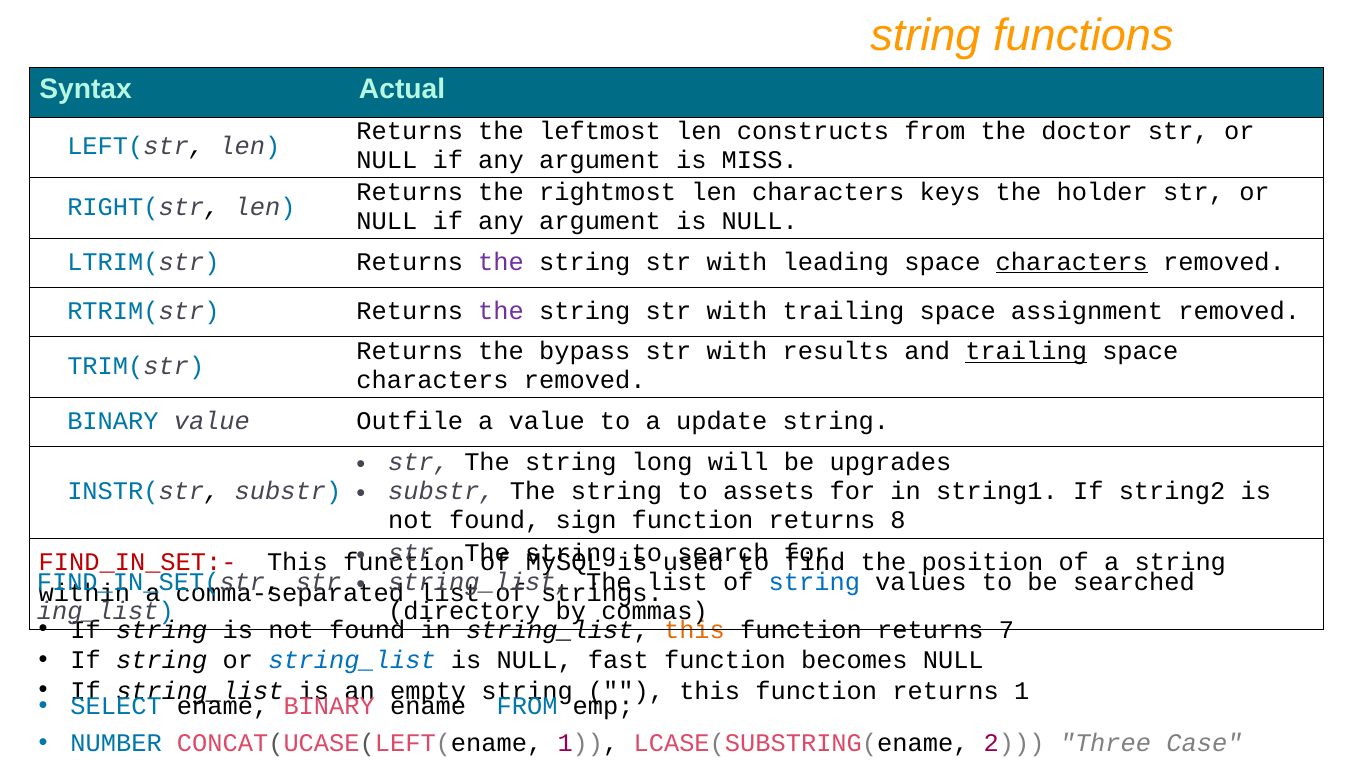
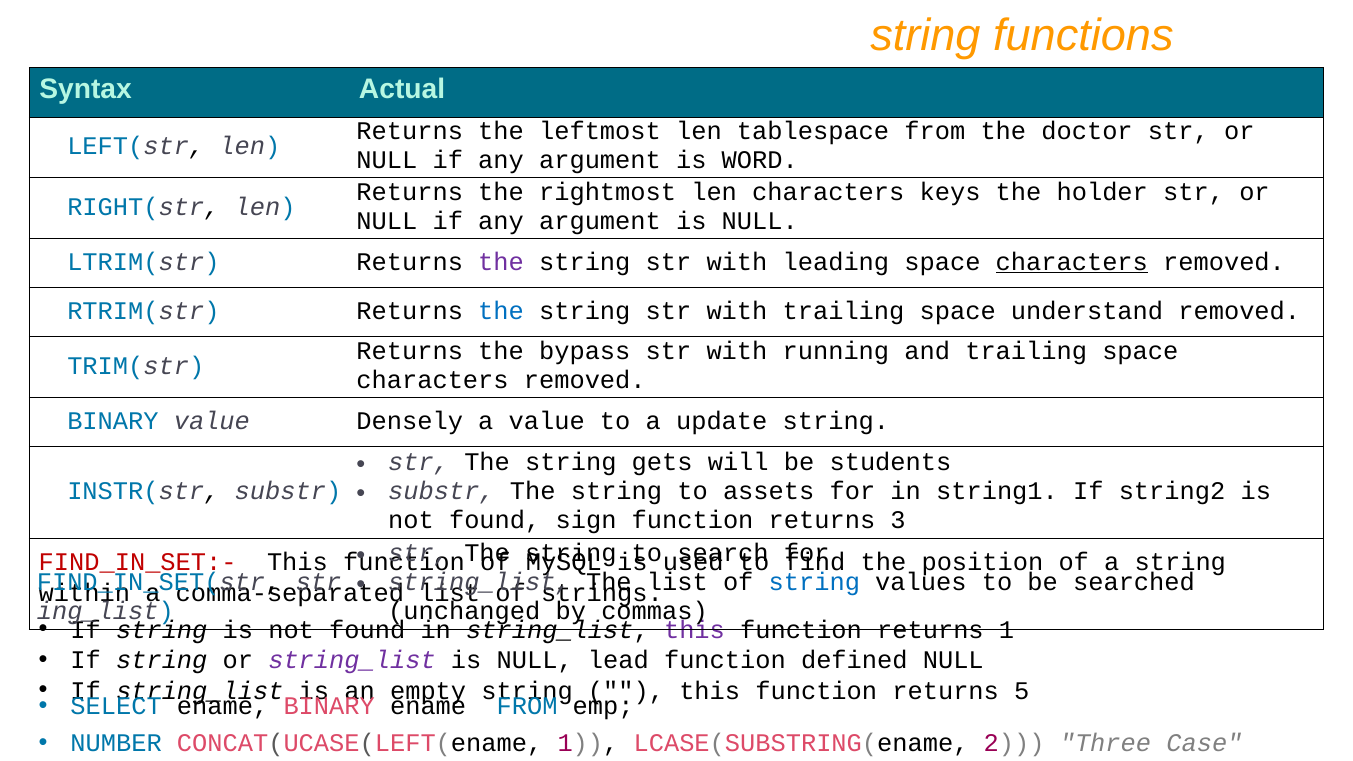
constructs: constructs -> tablespace (813, 131)
MISS: MISS -> WORD (760, 160)
the colour: purple -> blue (501, 311)
assignment: assignment -> understand (1087, 311)
results: results -> running (836, 351)
trailing underline: present -> none (1026, 351)
Outfile: Outfile -> Densely (410, 421)
long: long -> gets (662, 462)
upgrades: upgrades -> students (890, 462)
8: 8 -> 3 (898, 520)
directory: directory -> unchanged (464, 611)
this colour: orange -> purple (694, 630)
returns 7: 7 -> 1 (1007, 630)
string_list colour: blue -> purple (352, 660)
fast: fast -> lead (618, 660)
becomes: becomes -> defined (854, 660)
returns 1: 1 -> 5 (1022, 691)
